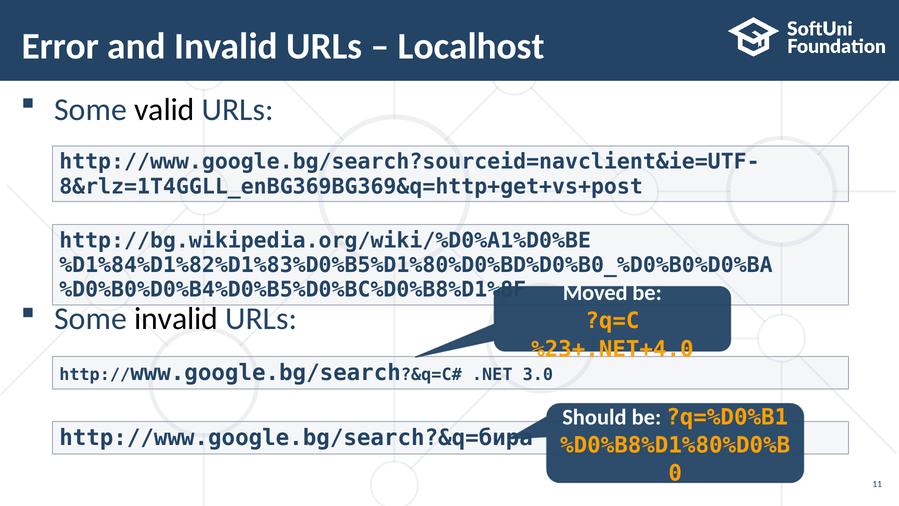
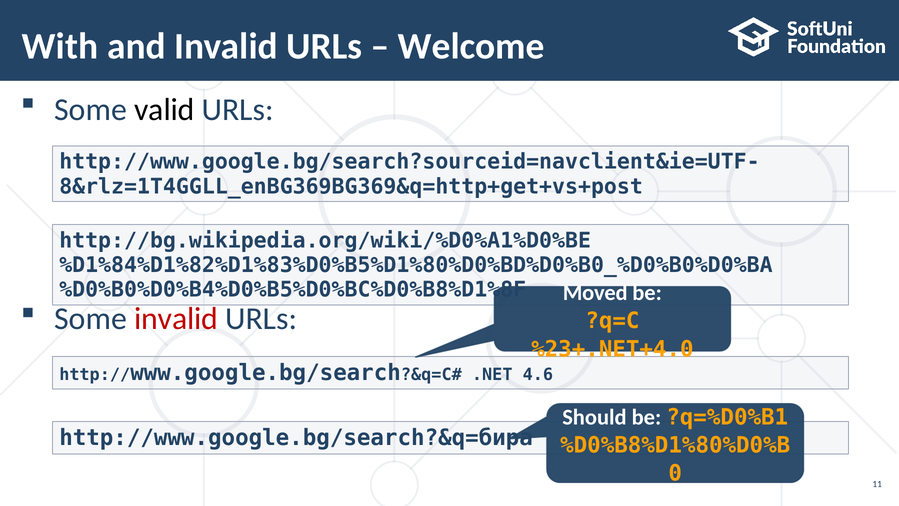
Error: Error -> With (60, 47)
Localhost: Localhost -> Welcome (471, 47)
invalid colour: black -> red (176, 319)
3.0: 3.0 -> 4.6 (538, 375)
